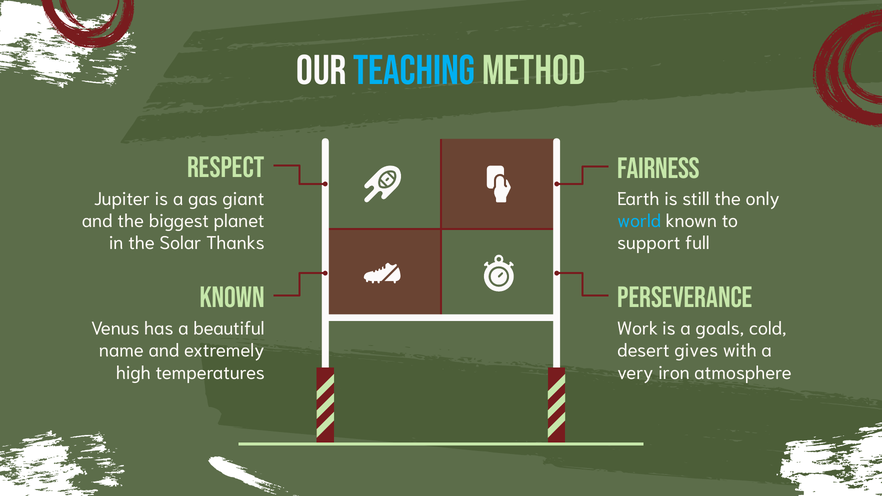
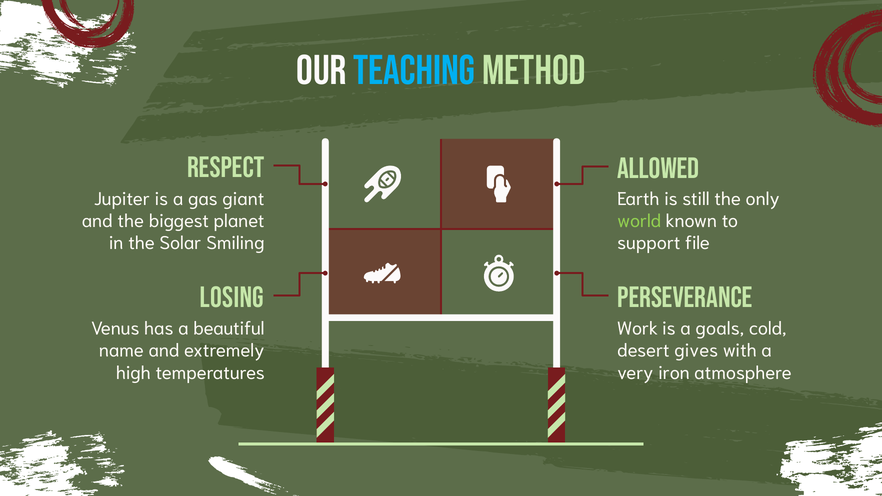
fairness: fairness -> allowed (658, 169)
world colour: light blue -> light green (639, 221)
Thanks: Thanks -> Smiling (235, 243)
full: full -> file (697, 243)
known: known -> losing (232, 298)
